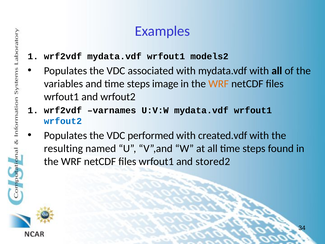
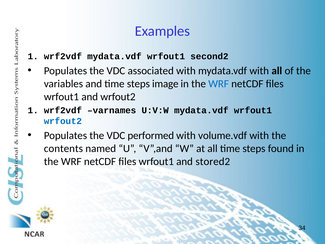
models2: models2 -> second2 (209, 56)
WRF colour: orange -> blue (219, 84)
created.vdf: created.vdf -> volume.vdf (223, 135)
resulting: resulting -> contents (63, 148)
